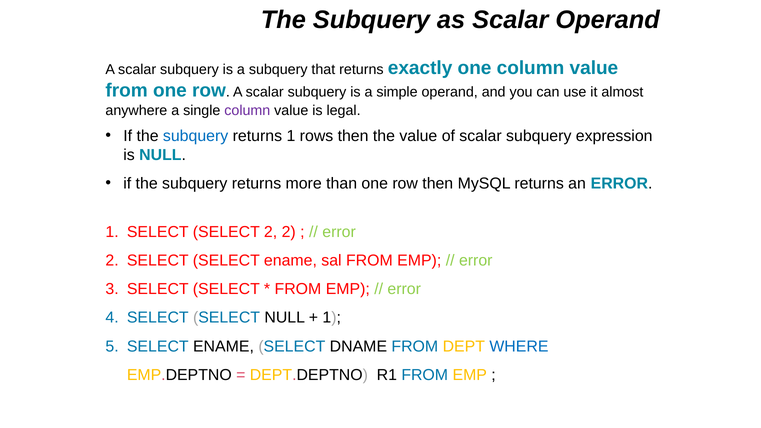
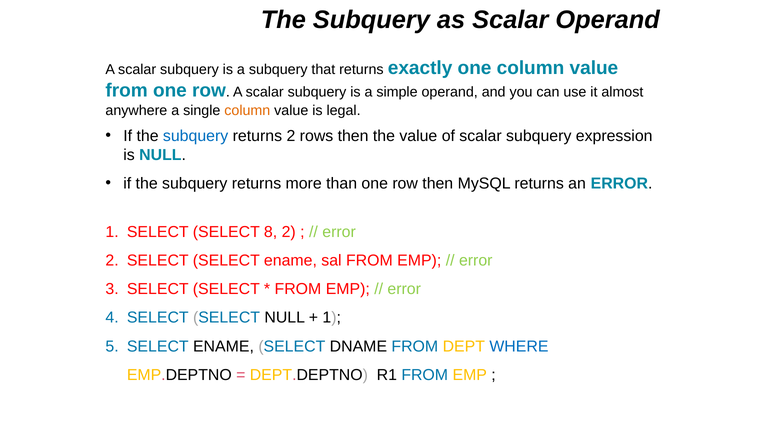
column colour: purple -> orange (247, 110)
returns 1: 1 -> 2 (291, 136)
SELECT 2: 2 -> 8 (271, 232)
